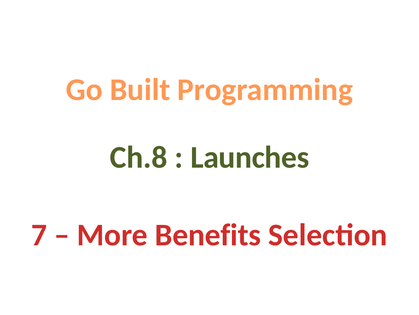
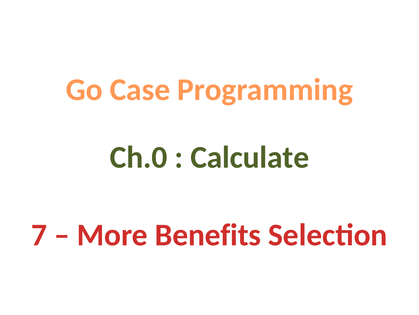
Built: Built -> Case (140, 90)
Ch.8: Ch.8 -> Ch.0 (139, 157)
Launches: Launches -> Calculate (250, 157)
